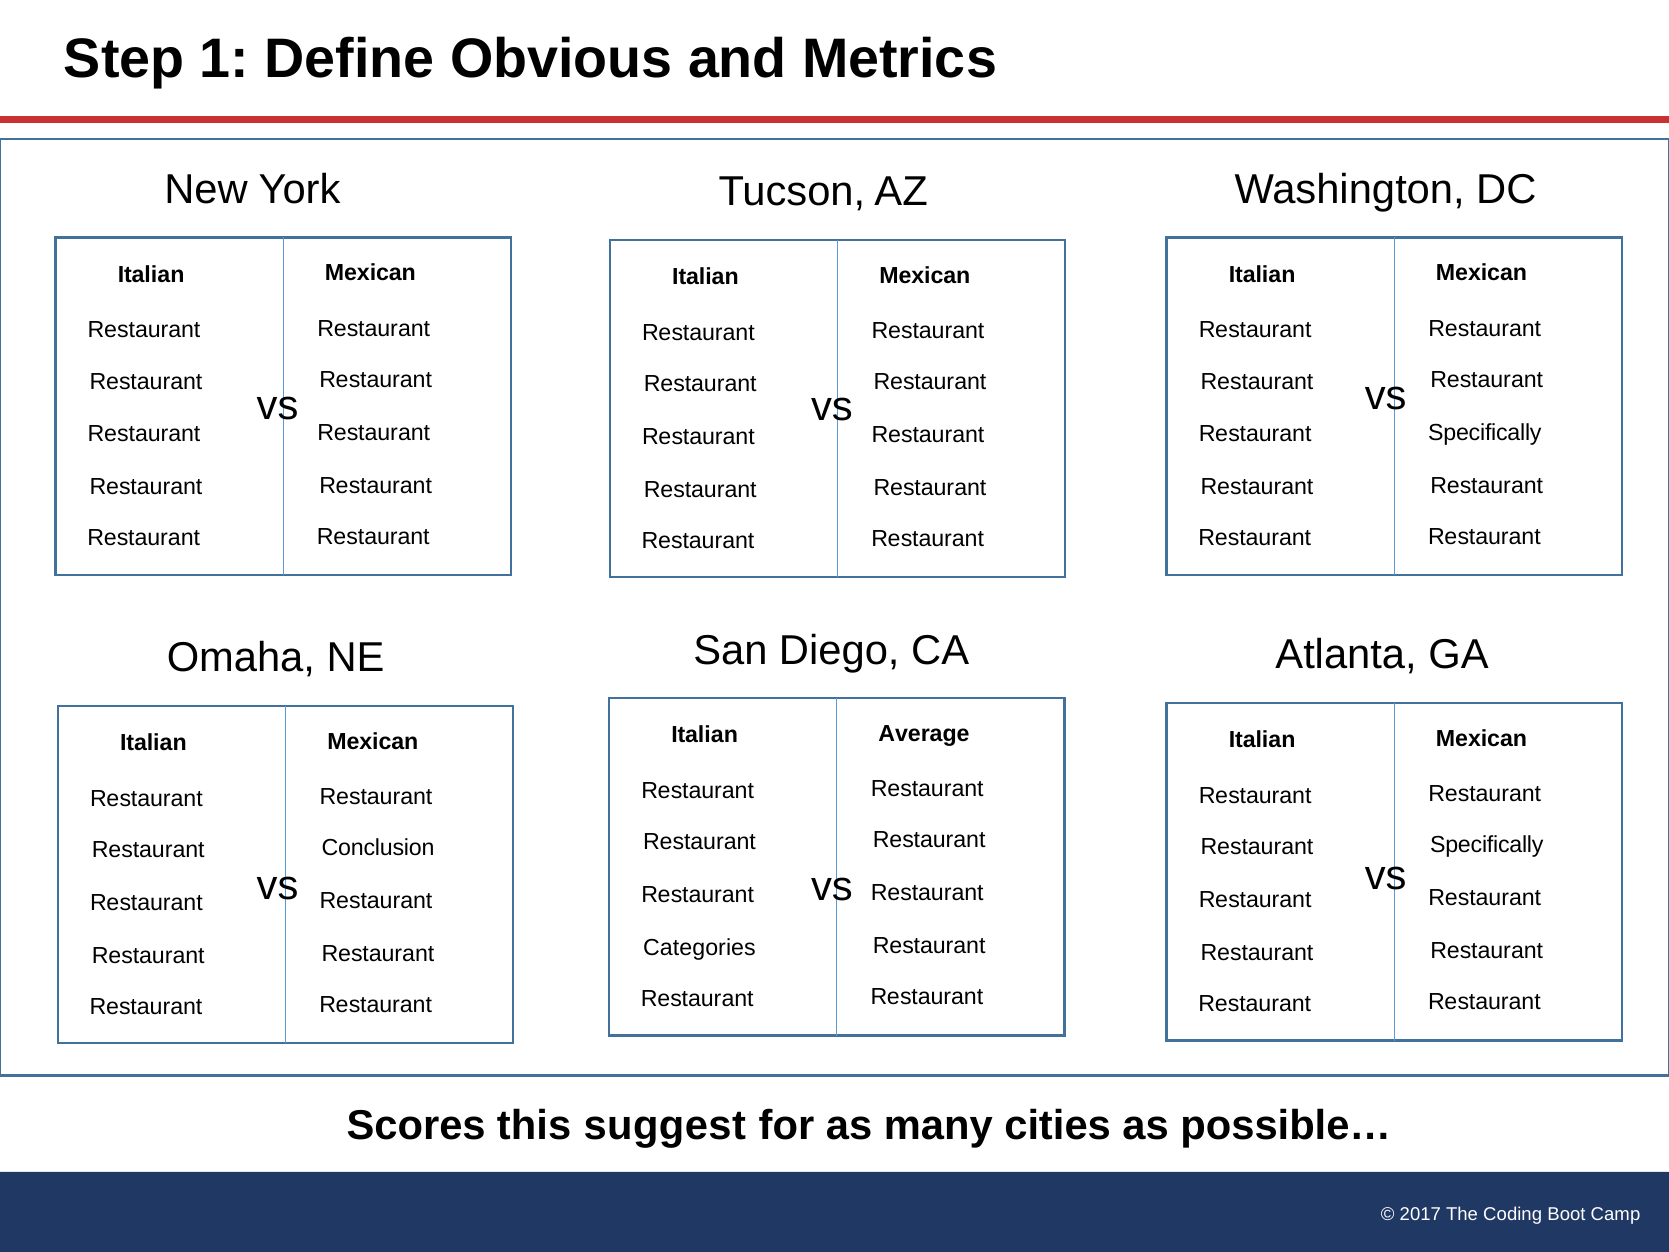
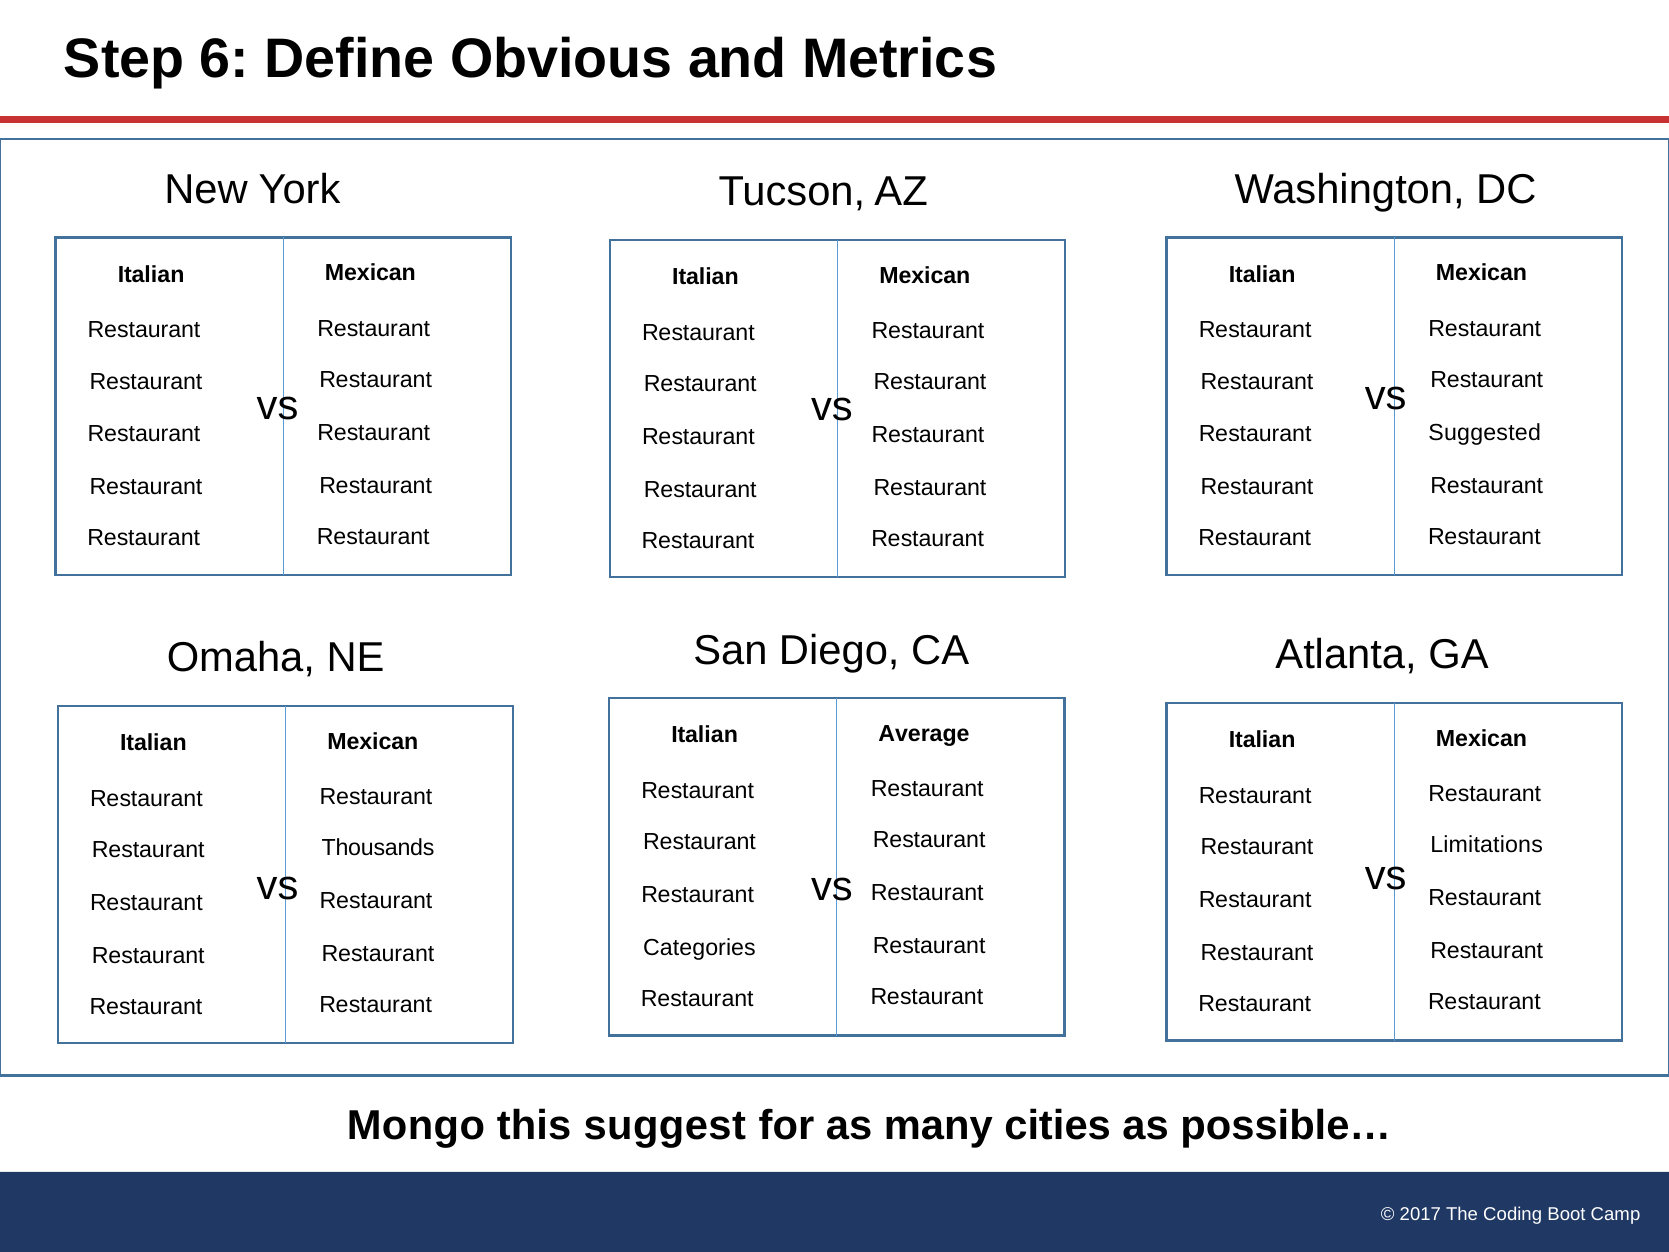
1: 1 -> 6 (224, 59)
Specifically: Specifically -> Suggested (1485, 432)
Specifically: Specifically -> Limitations (1487, 845)
Conclusion: Conclusion -> Thousands (378, 848)
Scores: Scores -> Mongo (416, 1125)
